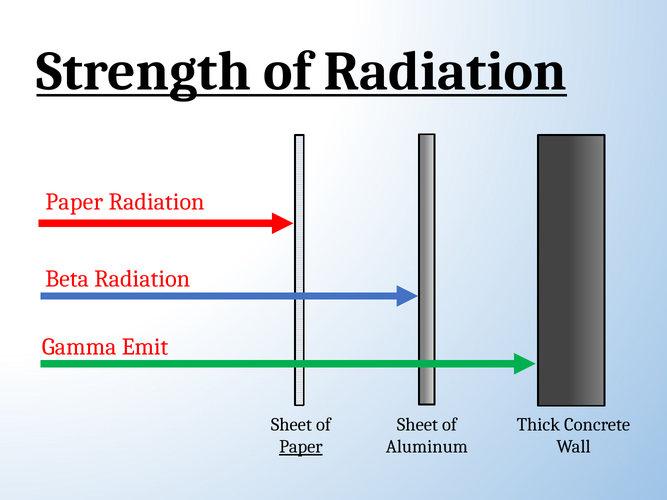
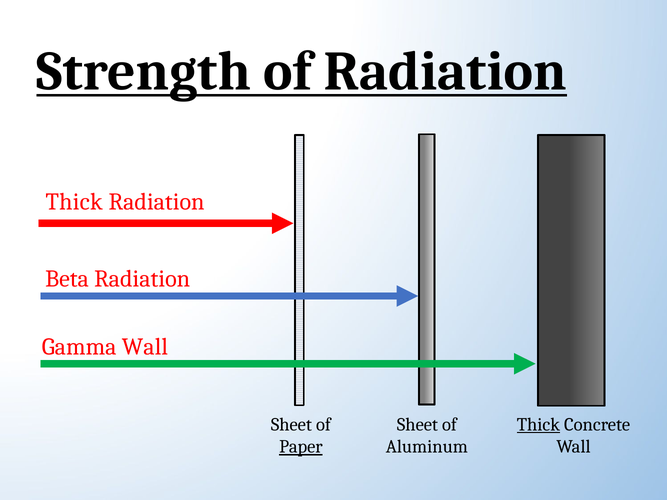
Paper: Paper -> Thick (74, 202)
Gamma Emit: Emit -> Wall (145, 347)
Thick underline: none -> present (538, 425)
